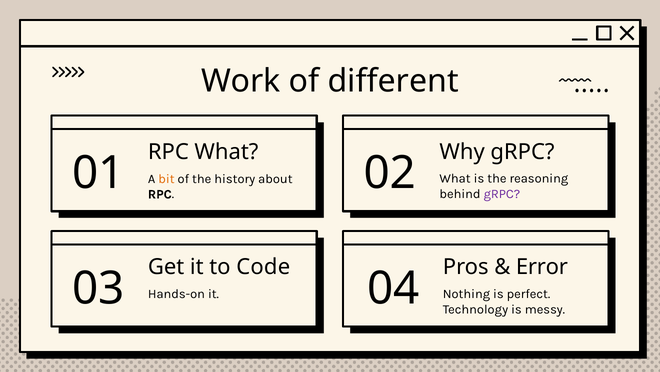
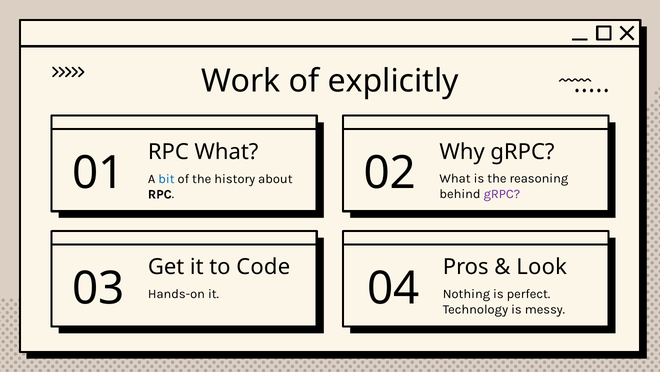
different: different -> explicitly (393, 81)
bit colour: orange -> blue (166, 178)
Error: Error -> Look (542, 267)
